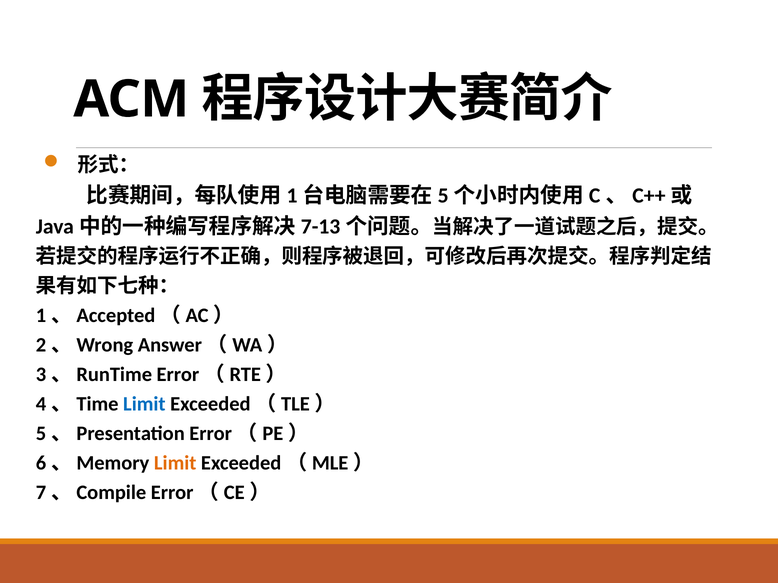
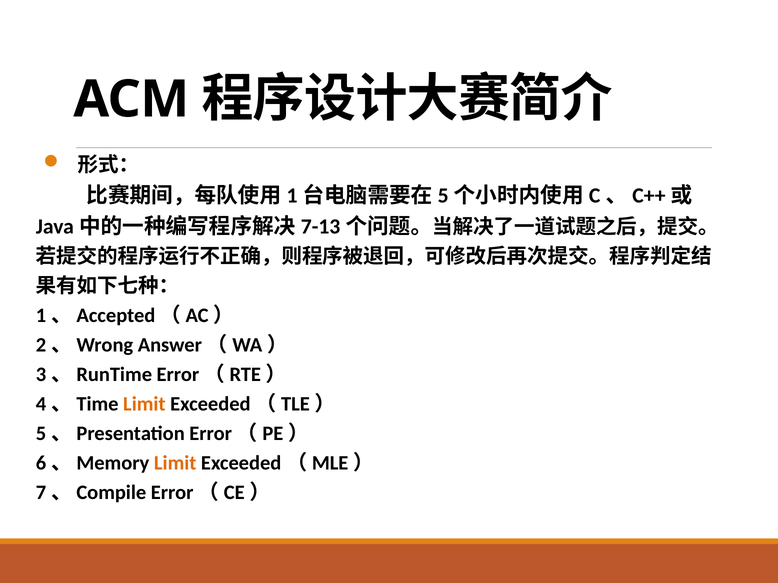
Limit colour: blue -> orange (144, 404)
